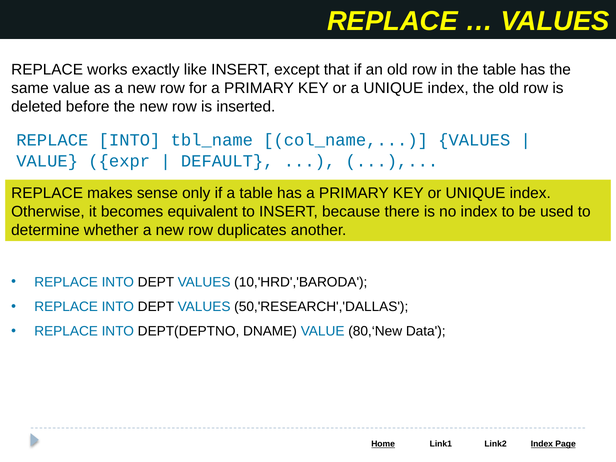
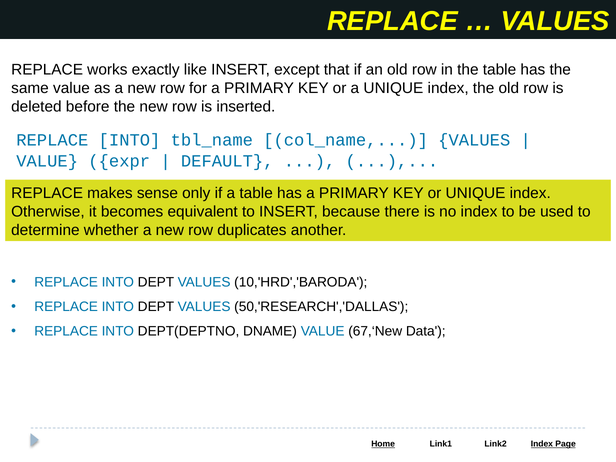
80,‘New: 80,‘New -> 67,‘New (375, 331)
